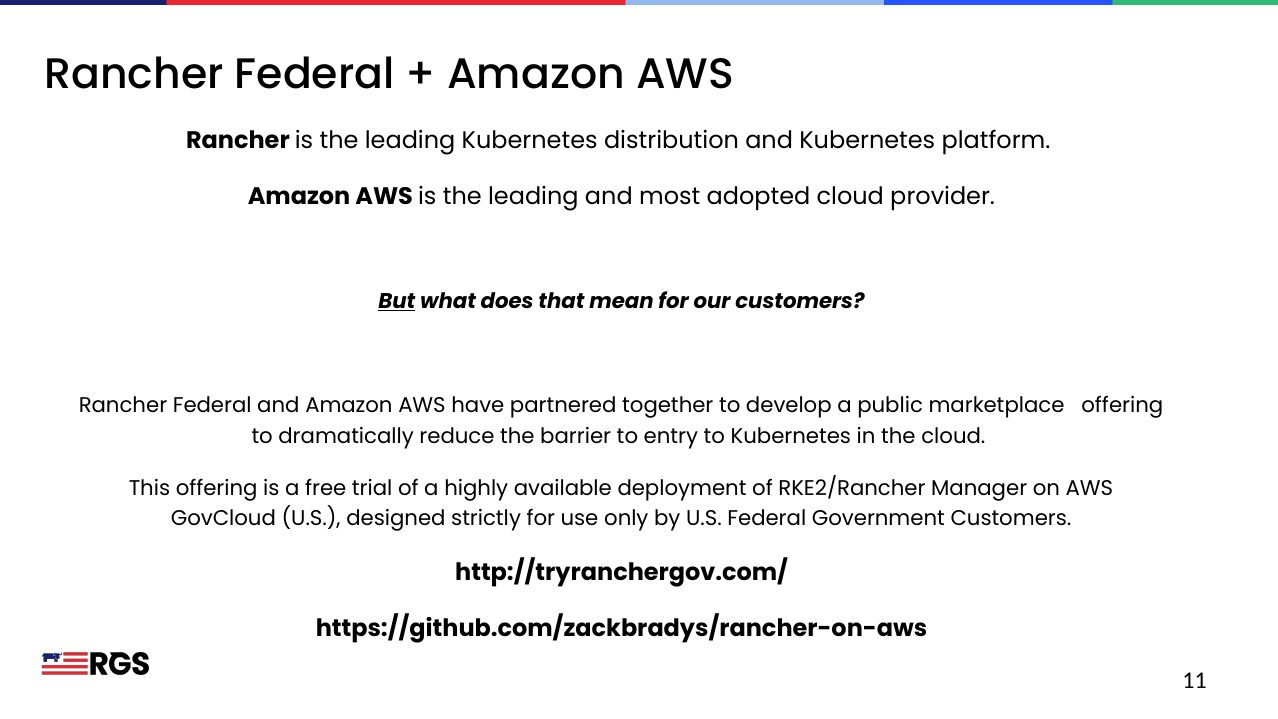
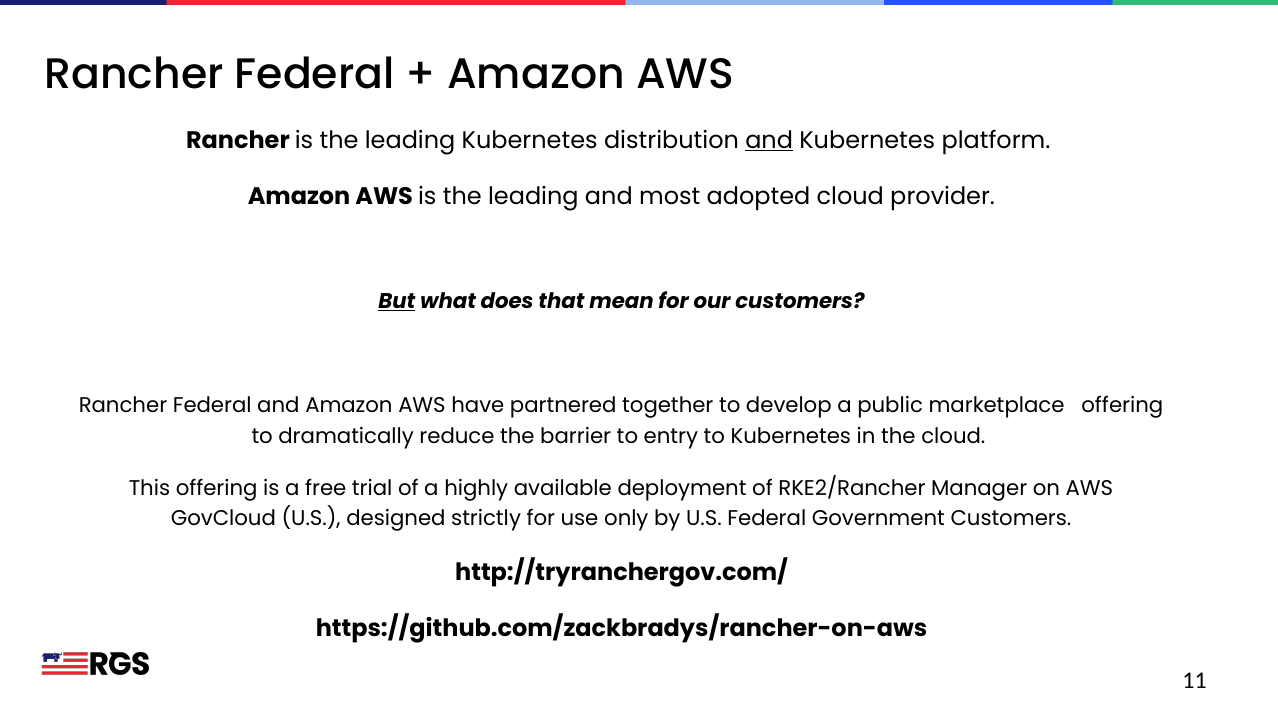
and underline: none -> present (769, 140)
